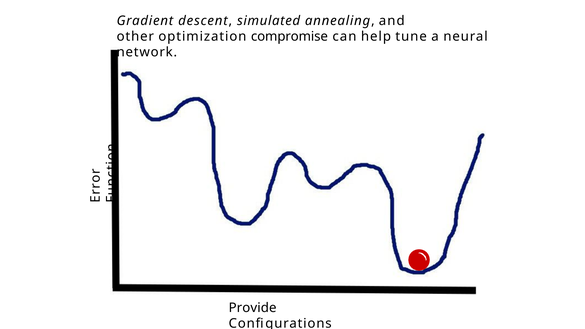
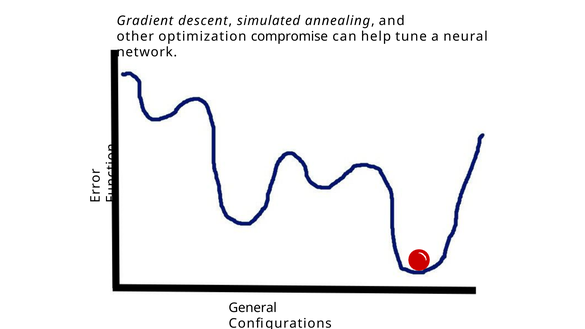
Provide: Provide -> General (253, 308)
